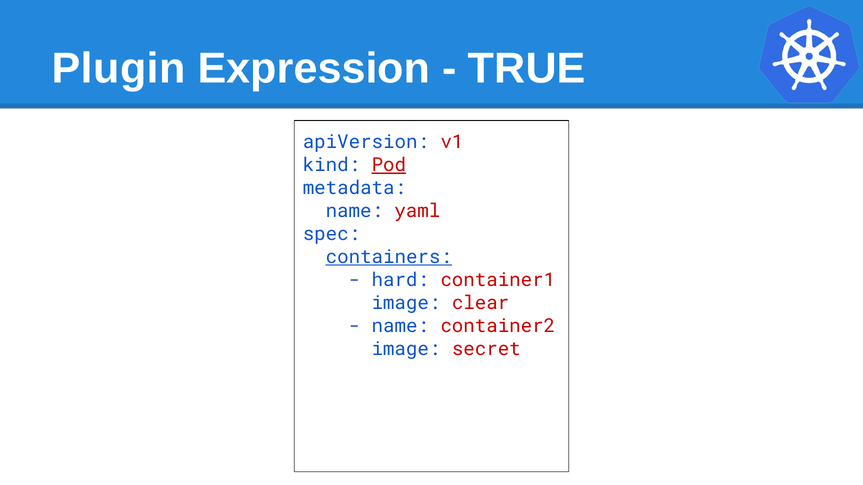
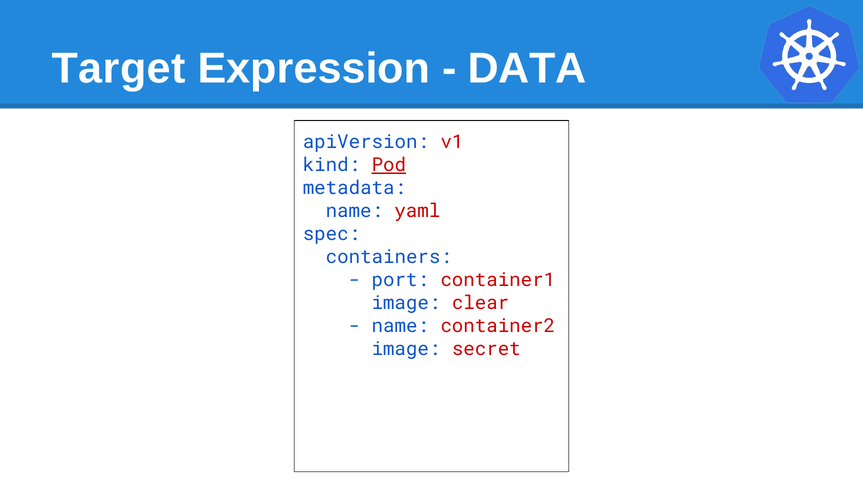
Plugin: Plugin -> Target (119, 69)
TRUE: TRUE -> DATA (527, 69)
containers underline: present -> none (389, 257)
hard: hard -> port (400, 280)
